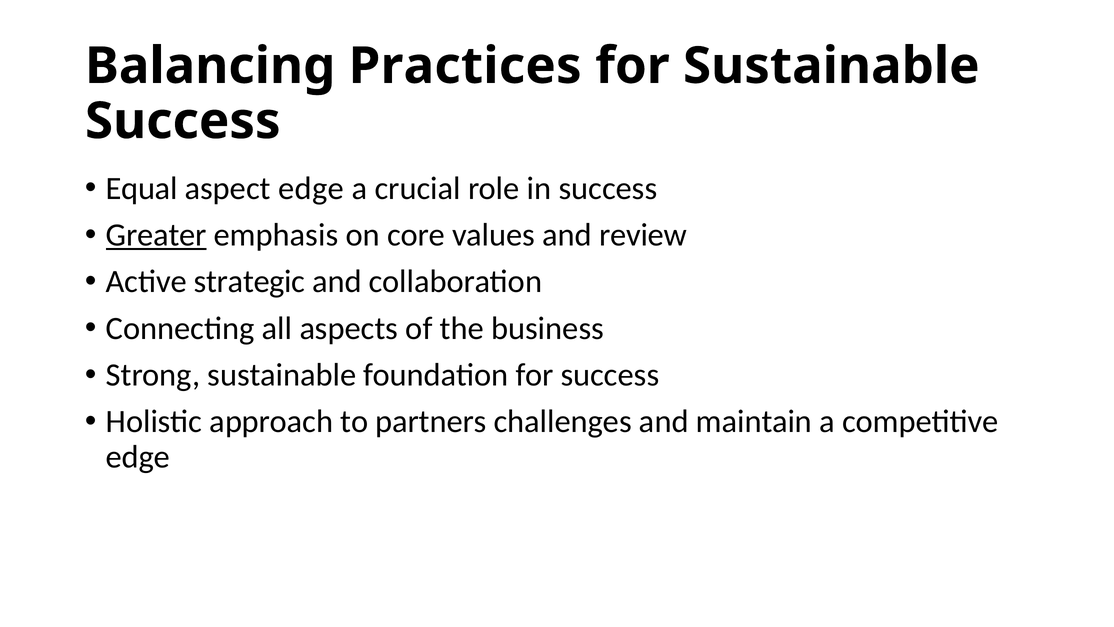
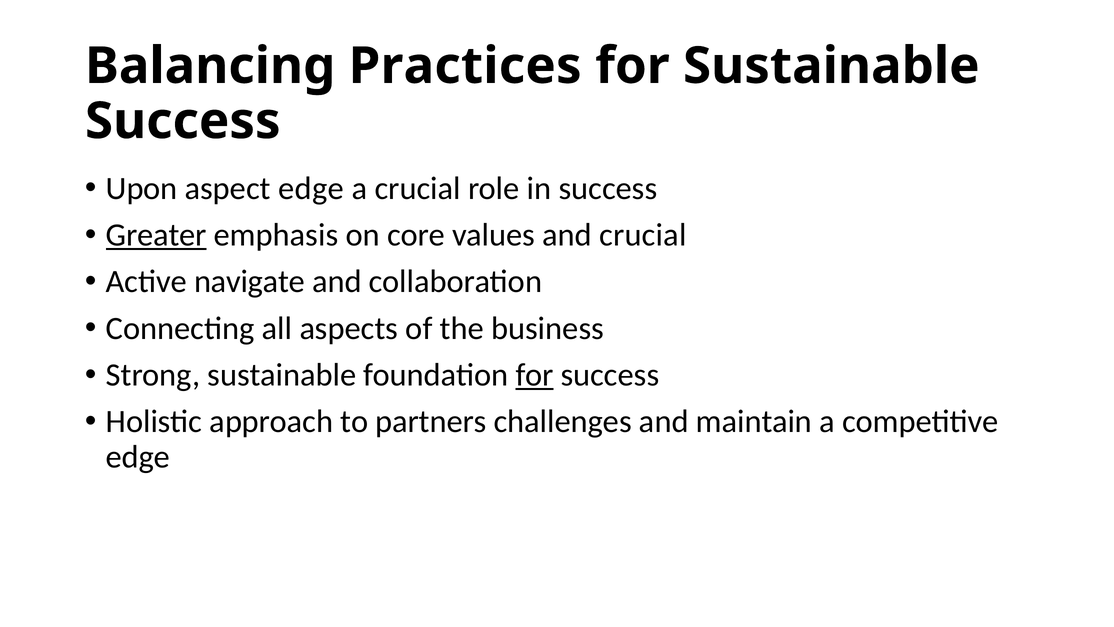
Equal: Equal -> Upon (142, 188)
and review: review -> crucial (643, 235)
strategic: strategic -> navigate (249, 282)
for underline: none -> present (535, 375)
